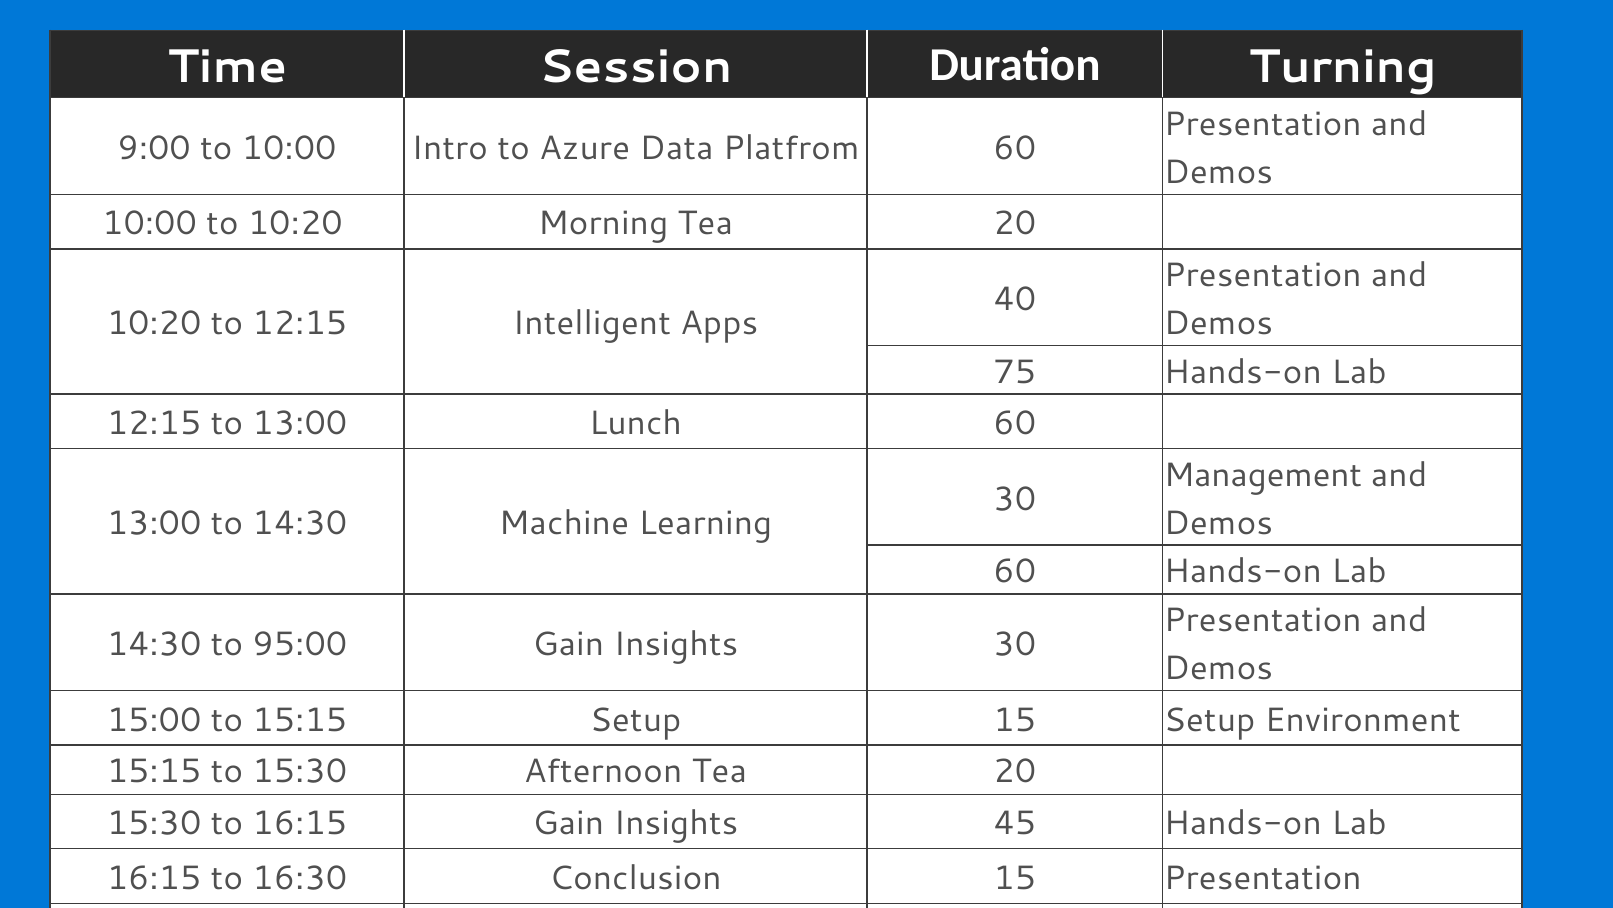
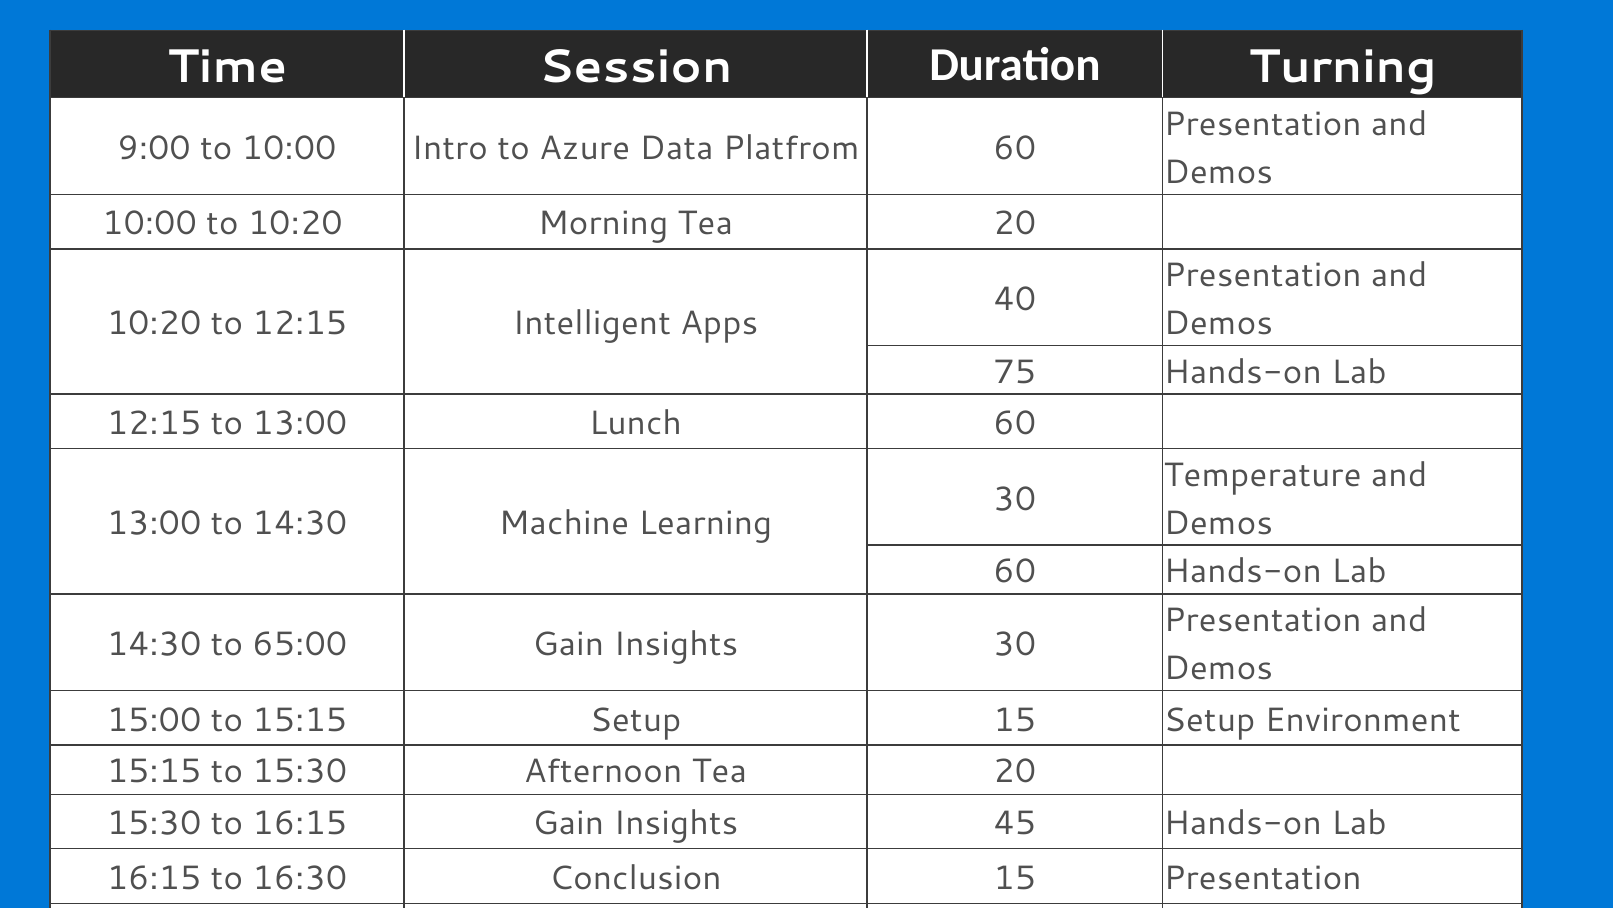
Management: Management -> Temperature (1263, 475)
95:00: 95:00 -> 65:00 (300, 644)
